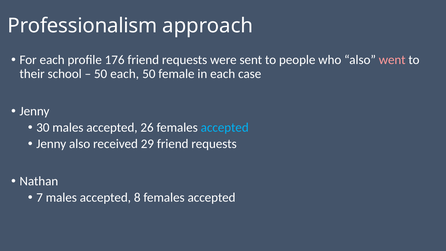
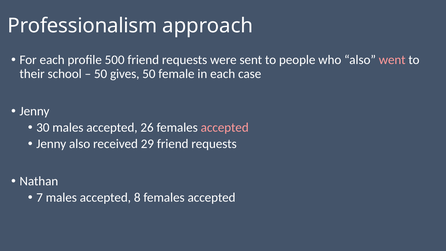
176: 176 -> 500 (115, 60)
50 each: each -> gives (125, 74)
accepted colour: light blue -> pink (225, 128)
